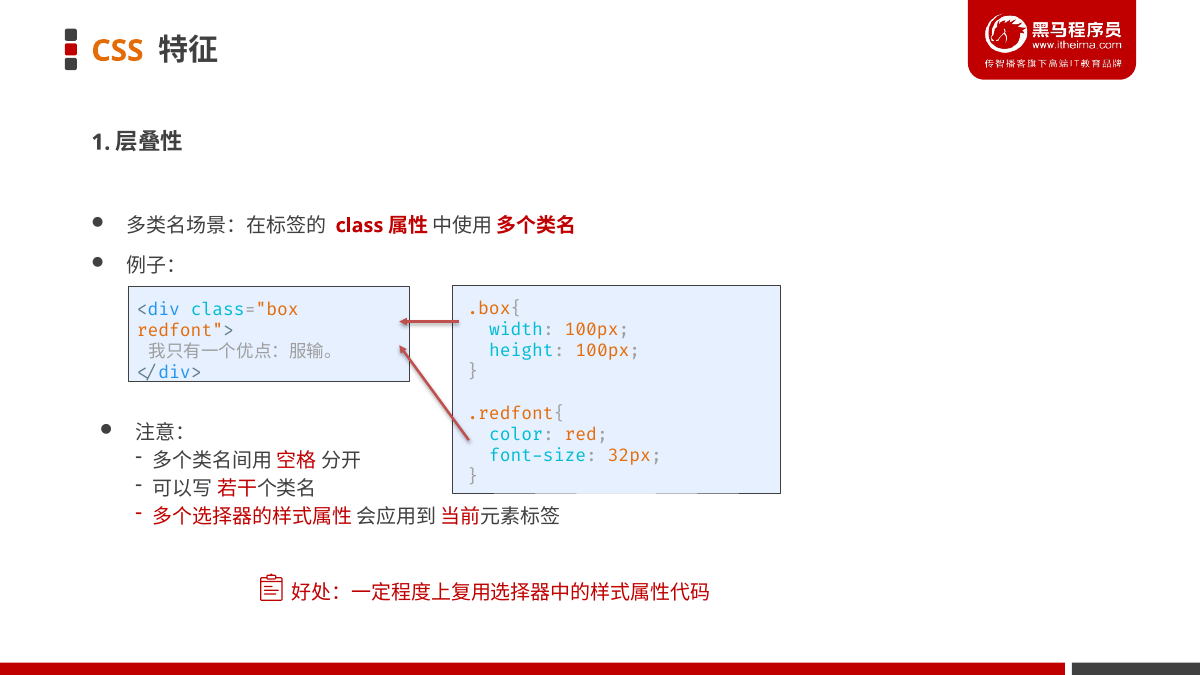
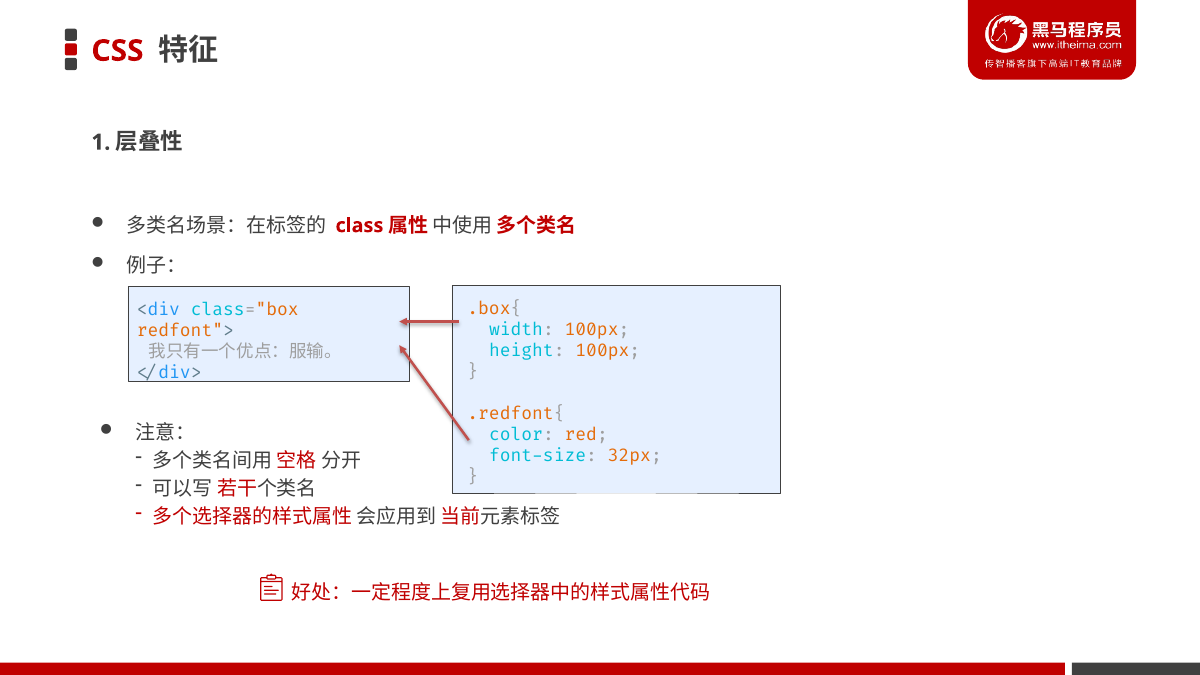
CSS colour: orange -> red (117, 51)
